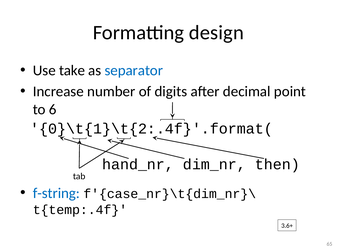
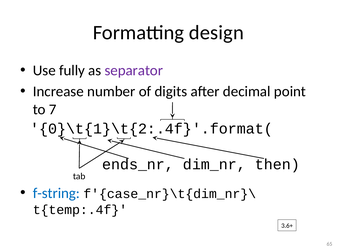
take: take -> fully (72, 71)
separator colour: blue -> purple (134, 71)
6: 6 -> 7 (53, 110)
hand_nr: hand_nr -> ends_nr (138, 165)
